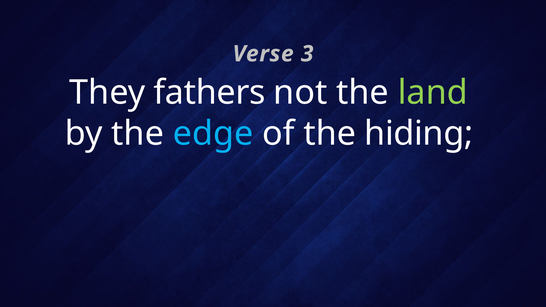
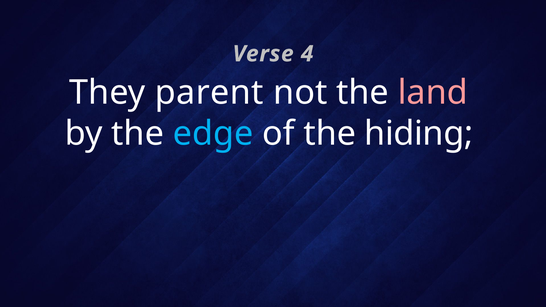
3: 3 -> 4 (307, 54)
fathers: fathers -> parent (209, 93)
land colour: light green -> pink (433, 93)
